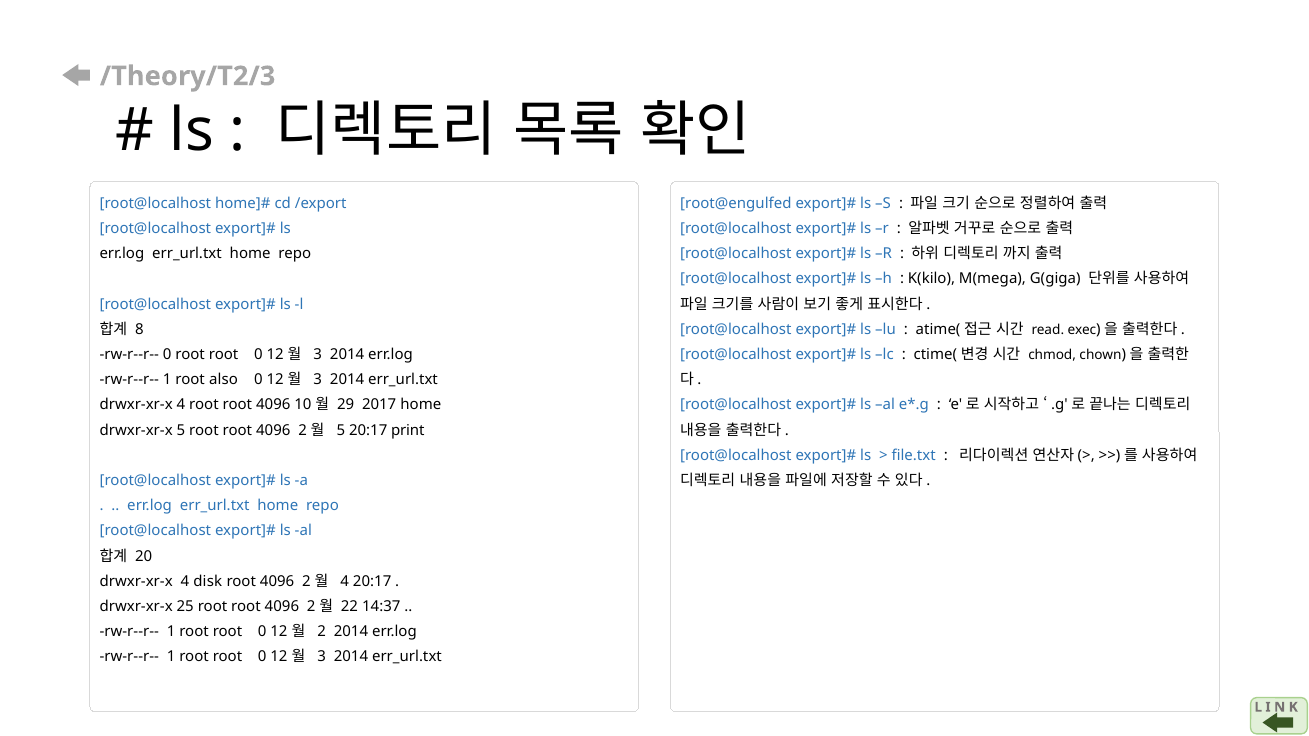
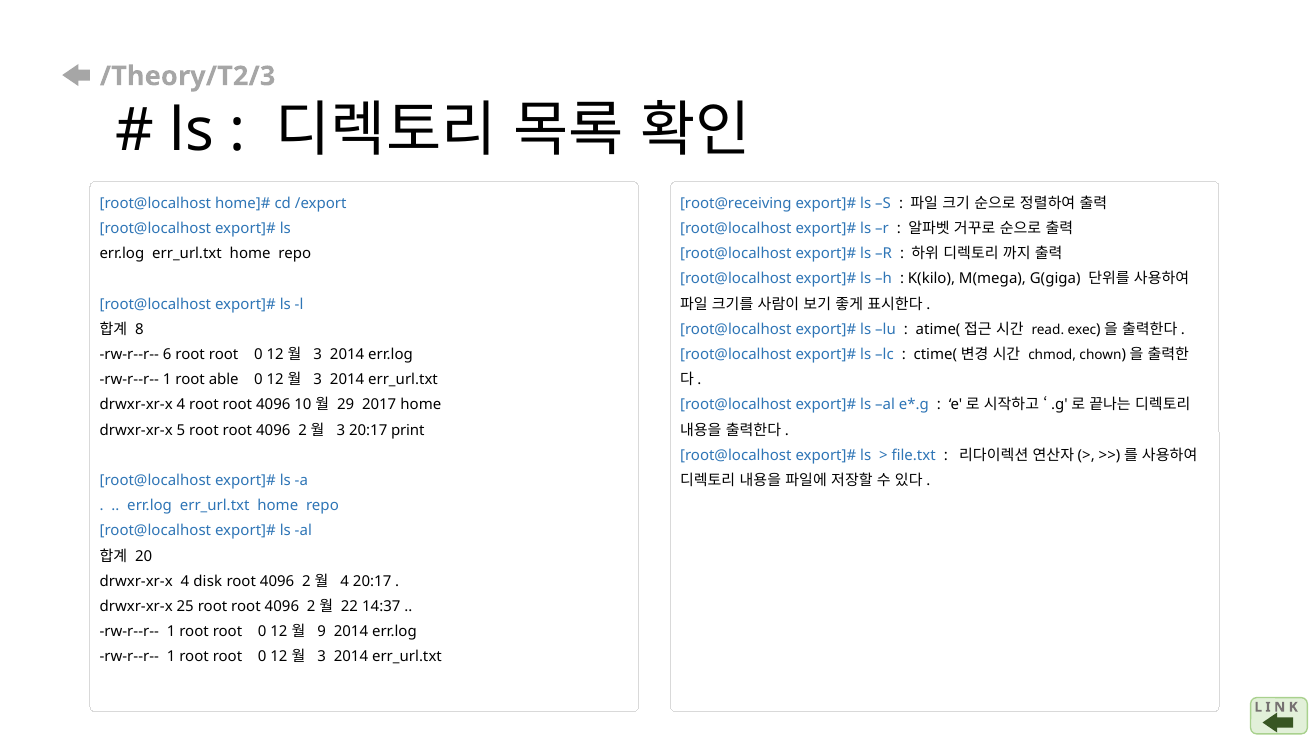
root@engulfed: root@engulfed -> root@receiving (736, 204)
rw-r--r-- 0: 0 -> 6 (167, 355)
also: also -> able (224, 380)
5: 5 -> 3 (341, 430)
2: 2 -> 9 (322, 632)
